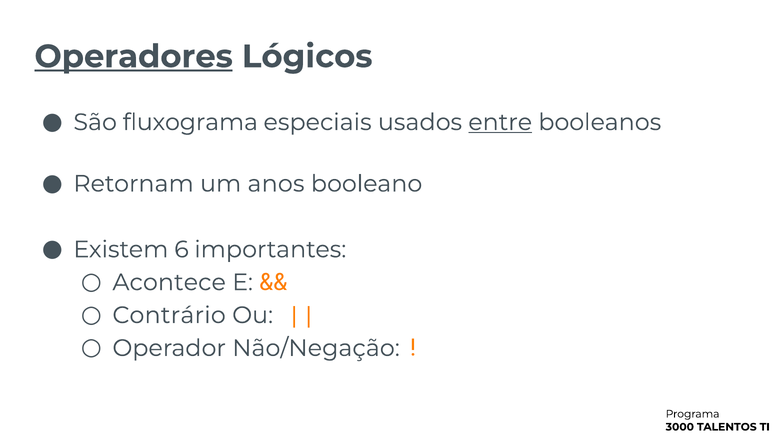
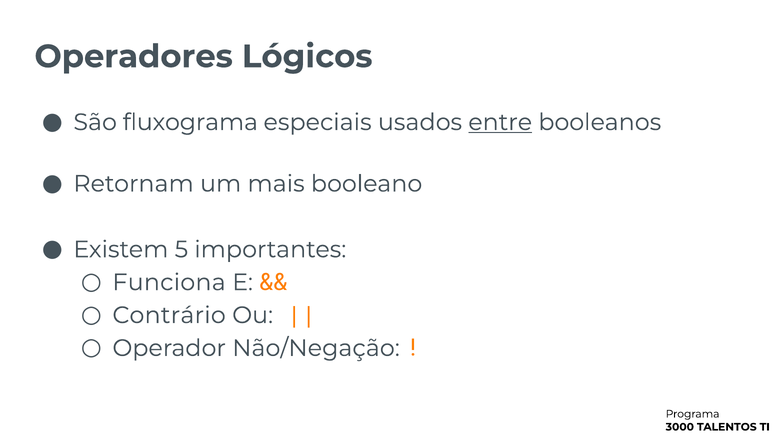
Operadores underline: present -> none (134, 56)
anos: anos -> mais (276, 184)
6: 6 -> 5 (181, 249)
Acontece: Acontece -> Funciona (169, 282)
